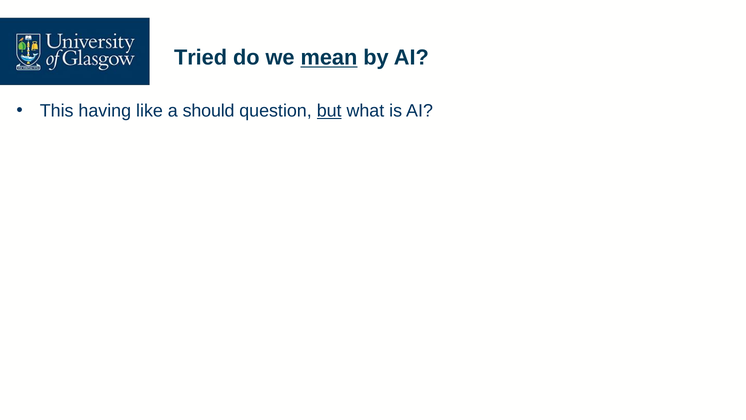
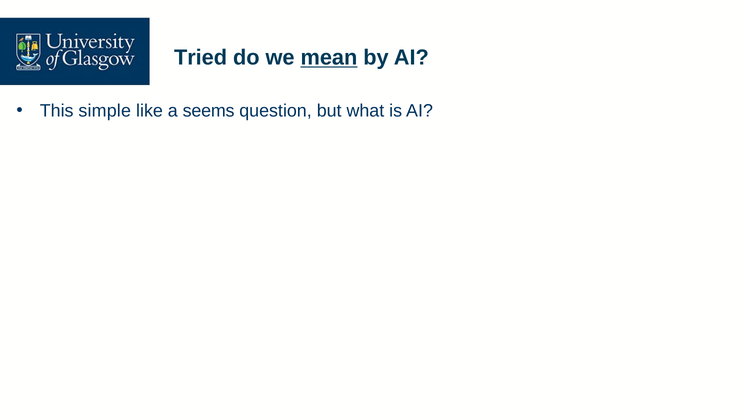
having: having -> simple (105, 111)
should: should -> seems (209, 111)
but underline: present -> none (329, 111)
